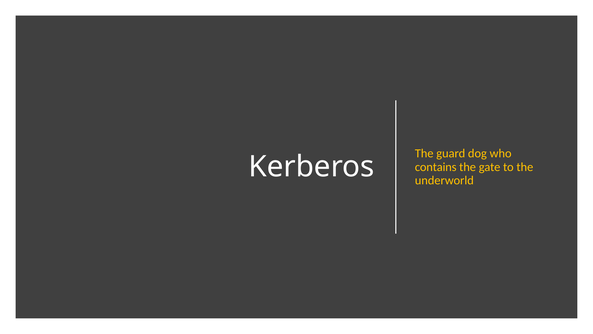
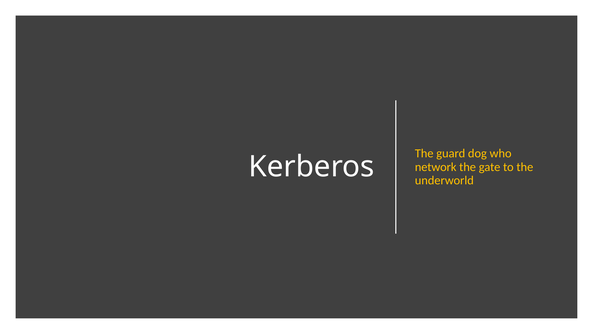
contains: contains -> network (436, 167)
